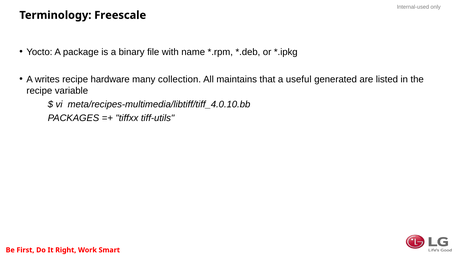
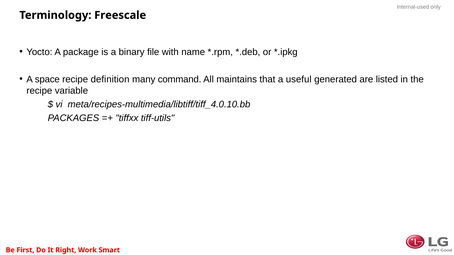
writes: writes -> space (47, 80)
hardware: hardware -> definition (110, 80)
collection: collection -> command (180, 80)
